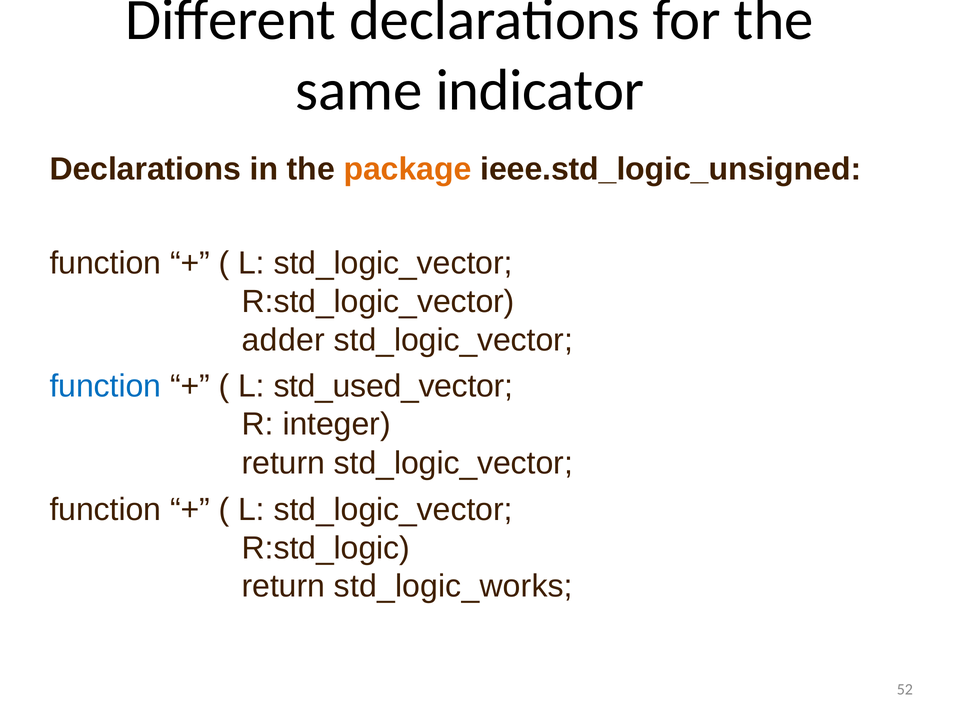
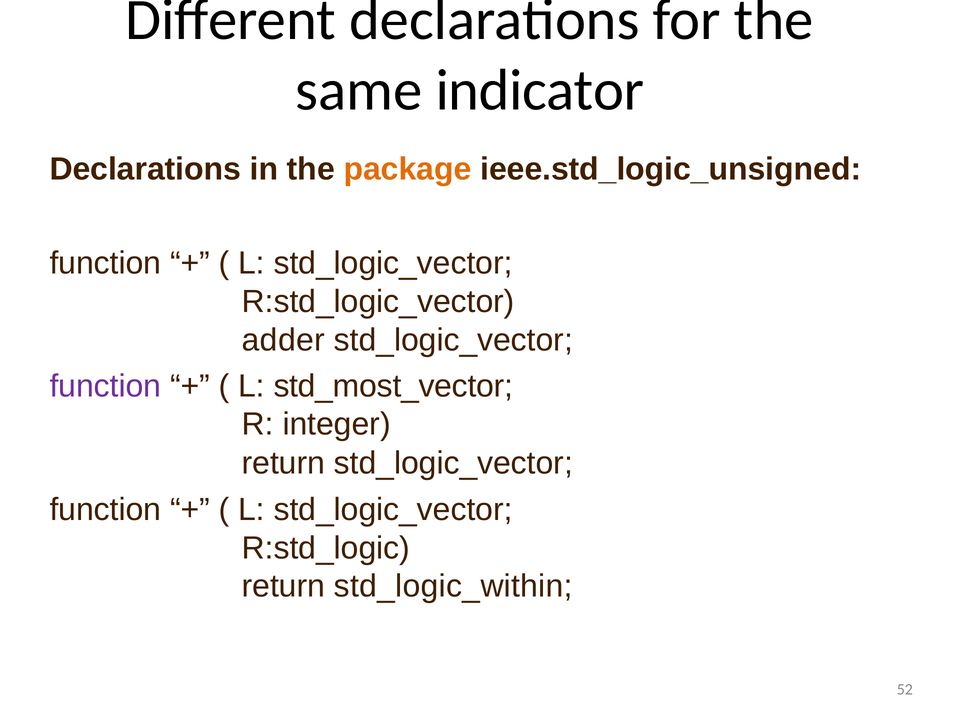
function colour: blue -> purple (105, 386)
std_used_vector: std_used_vector -> std_most_vector (393, 386)
std_logic_works: std_logic_works -> std_logic_within (453, 586)
